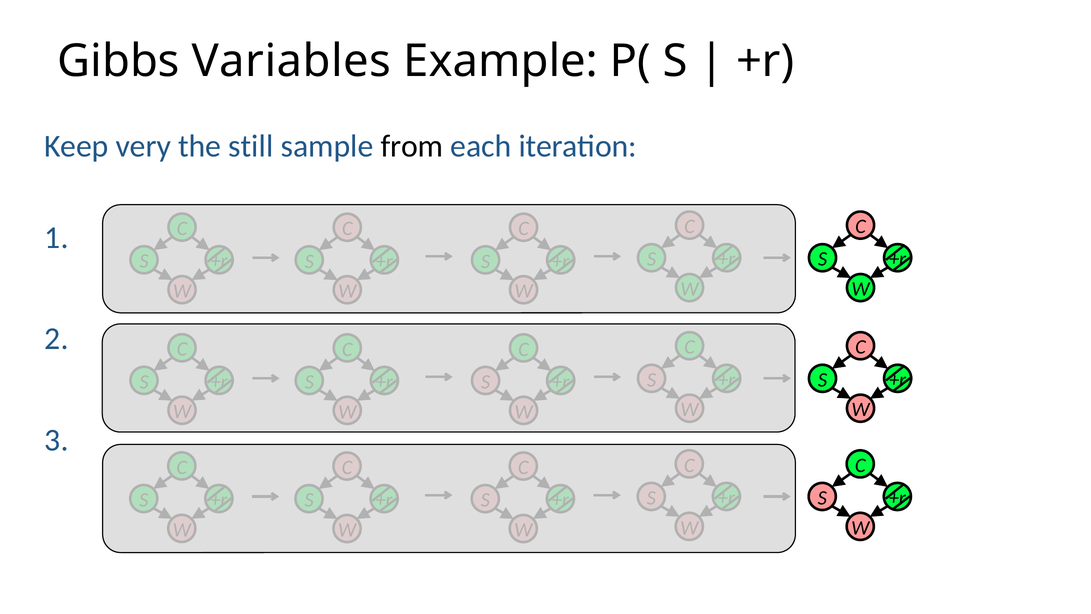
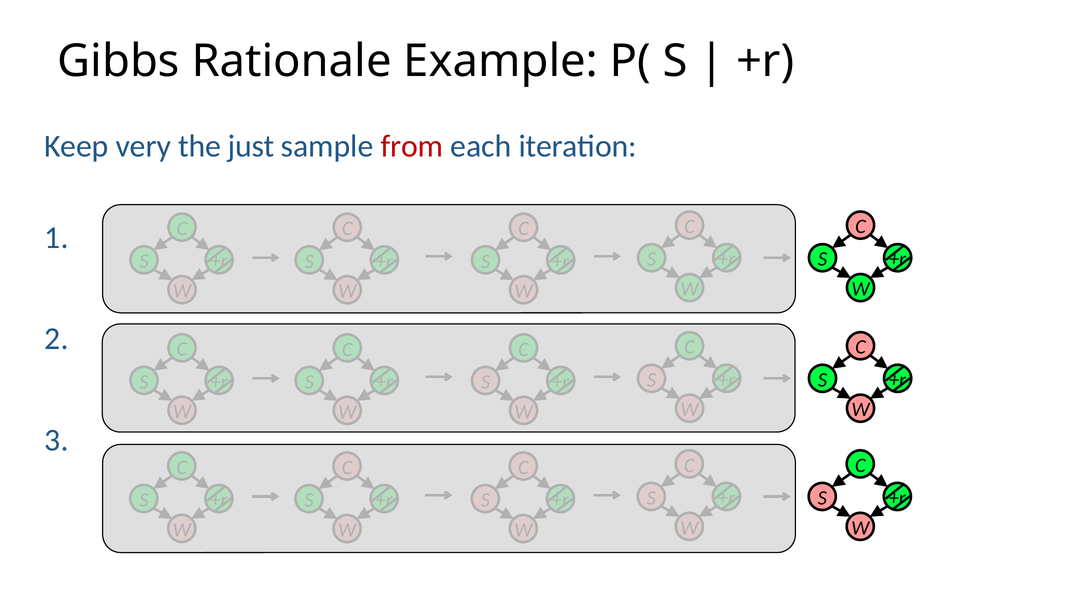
Variables: Variables -> Rationale (292, 61)
still: still -> just (251, 146)
from colour: black -> red (412, 146)
